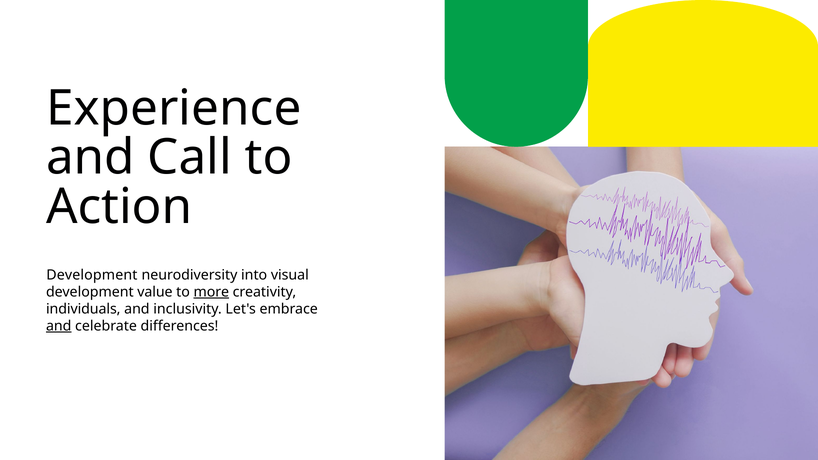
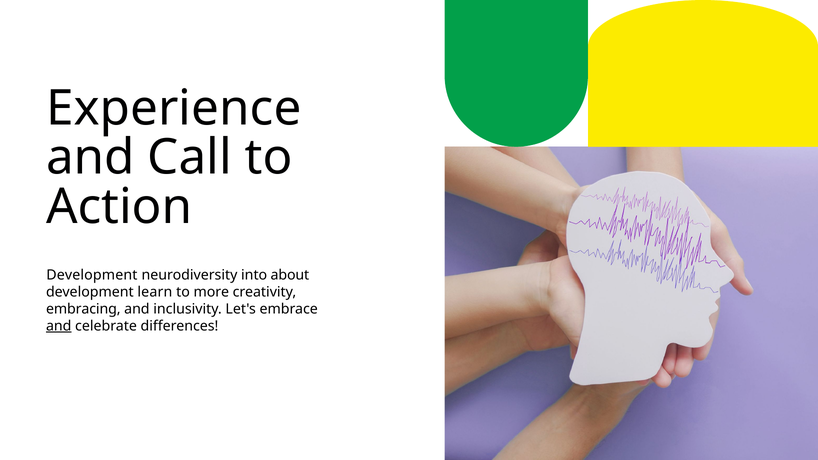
visual: visual -> about (290, 275)
value: value -> learn (155, 292)
more underline: present -> none (211, 292)
individuals: individuals -> embracing (83, 309)
